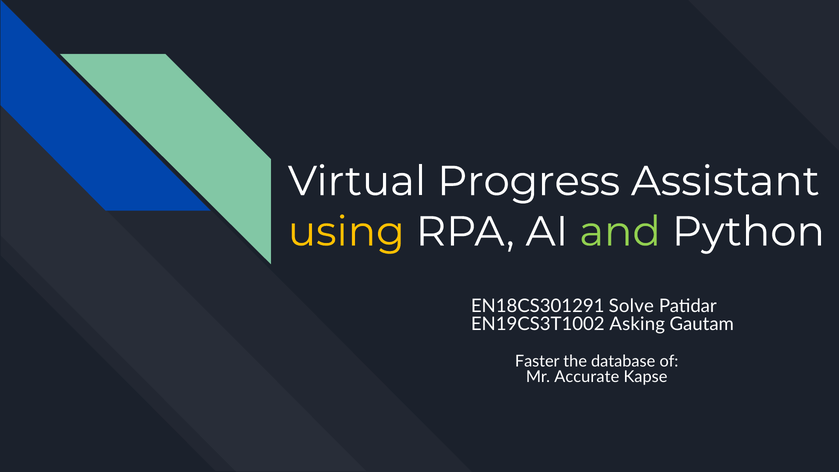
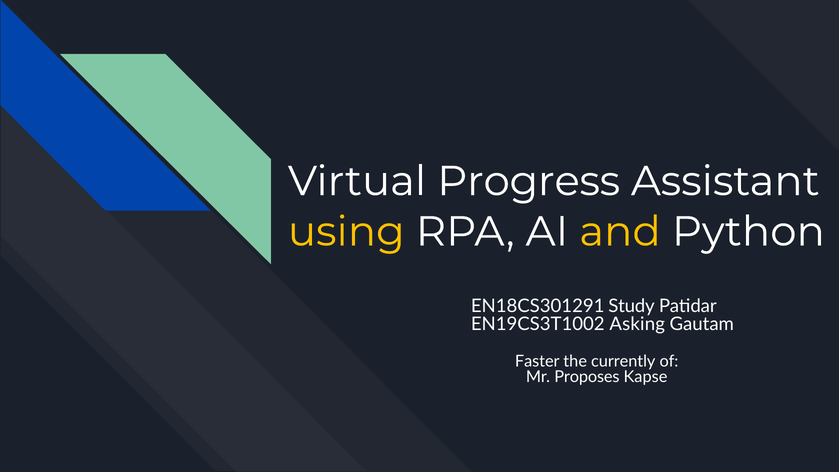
and colour: light green -> yellow (620, 232)
Solve: Solve -> Study (631, 306)
database: database -> currently (623, 361)
Accurate: Accurate -> Proposes (587, 377)
